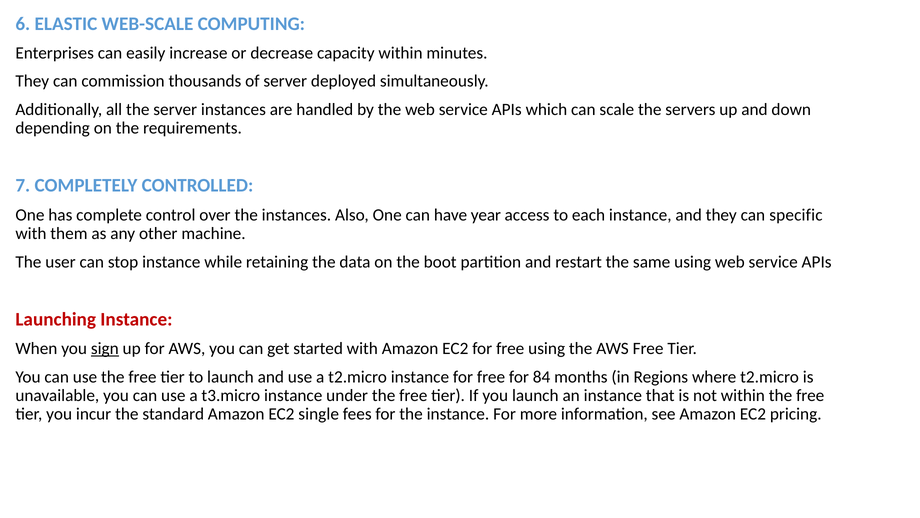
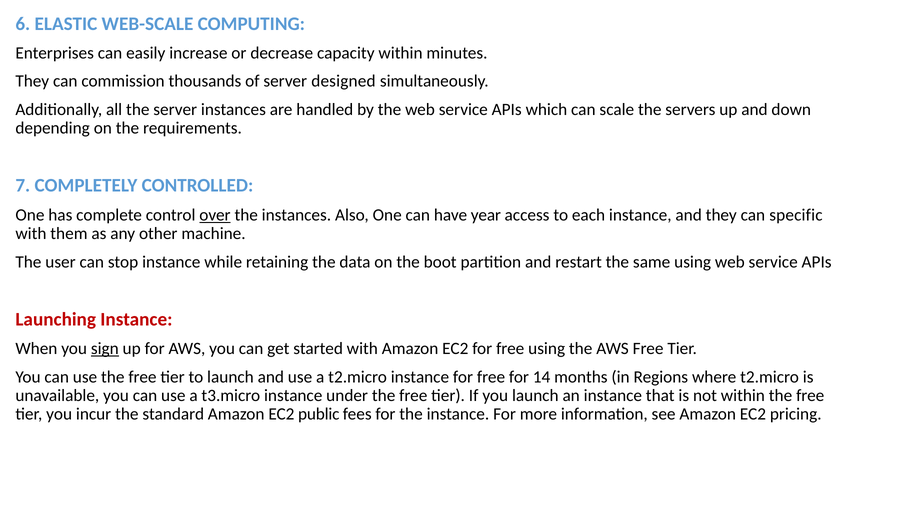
deployed: deployed -> designed (343, 81)
over underline: none -> present (215, 215)
84: 84 -> 14 (542, 377)
single: single -> public (319, 414)
